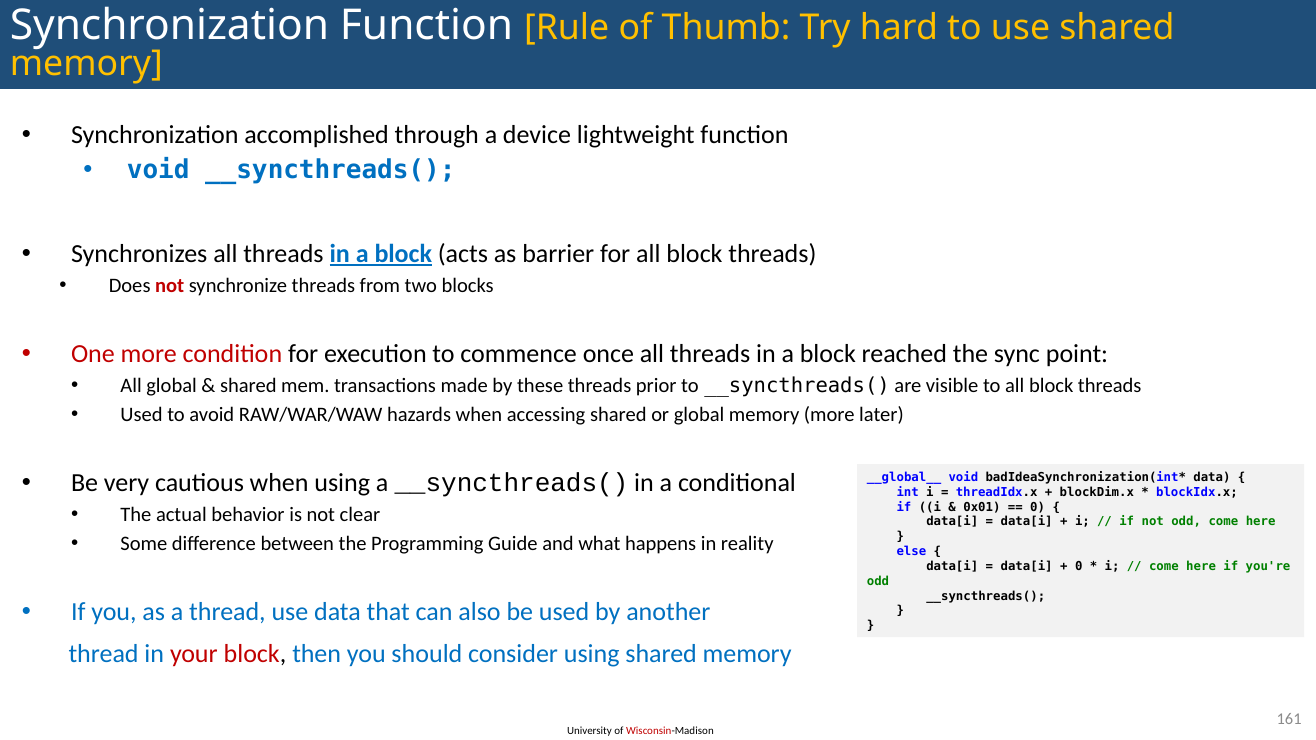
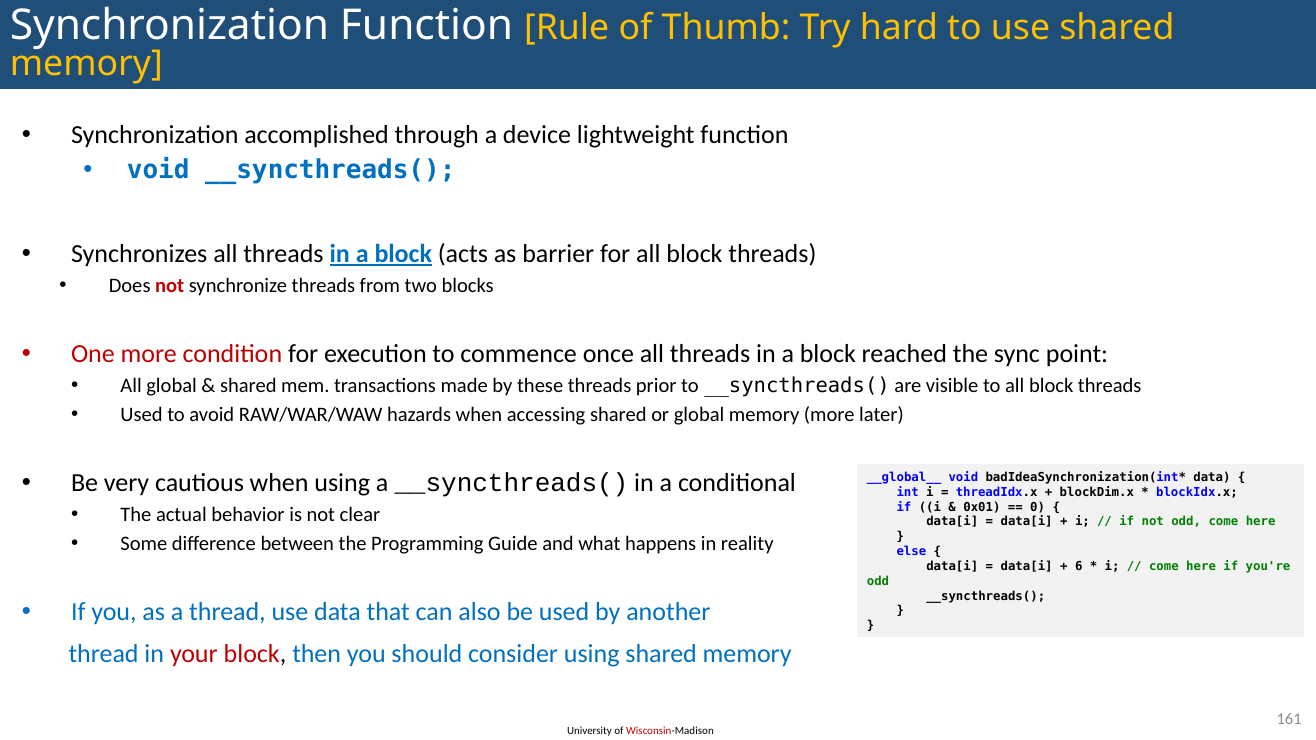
0: 0 -> 6 (1079, 567)
